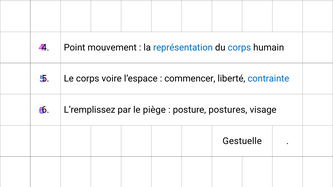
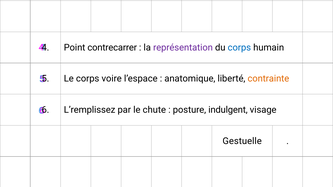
mouvement: mouvement -> contrecarrer (112, 48)
représentation colour: blue -> purple (183, 48)
commencer: commencer -> anatomique (190, 79)
contrainte colour: blue -> orange (268, 79)
piège: piège -> chute (154, 110)
postures: postures -> indulgent (228, 110)
